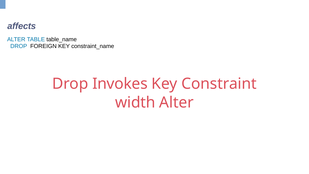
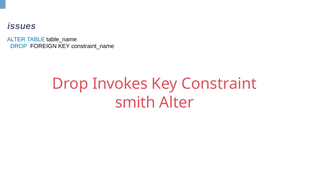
affects: affects -> issues (22, 26)
width: width -> smith (135, 102)
